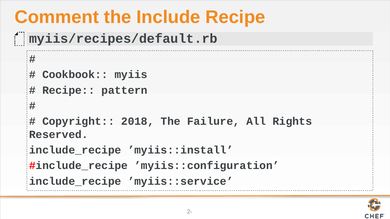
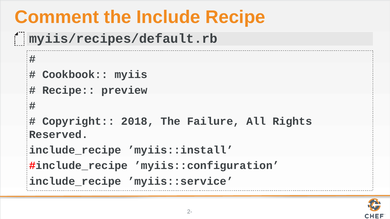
pattern: pattern -> preview (125, 90)
